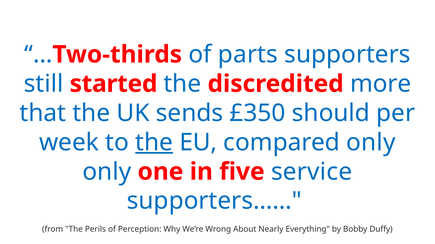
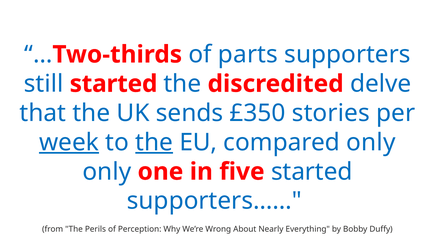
more: more -> delve (381, 84)
should: should -> stories (331, 113)
week underline: none -> present (69, 143)
five service: service -> started (312, 172)
